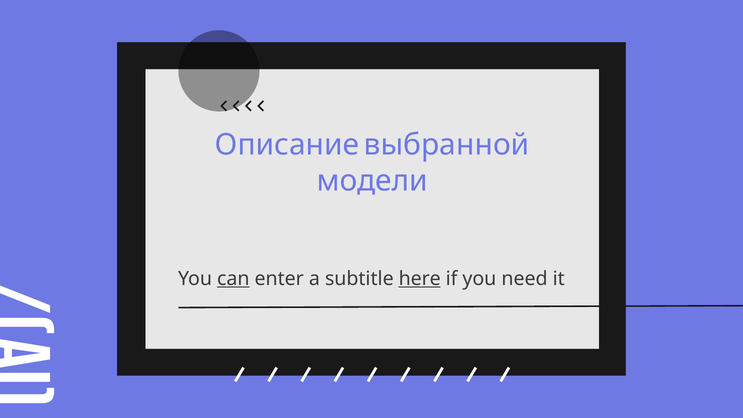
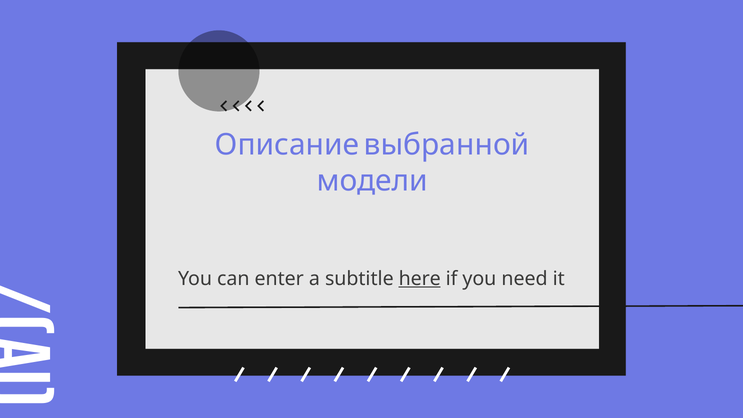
can underline: present -> none (233, 279)
